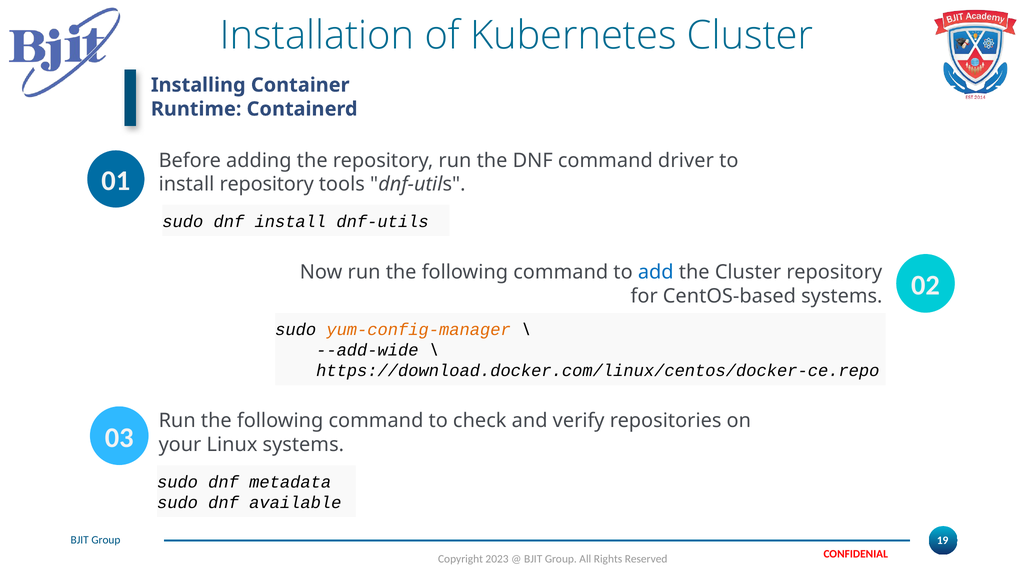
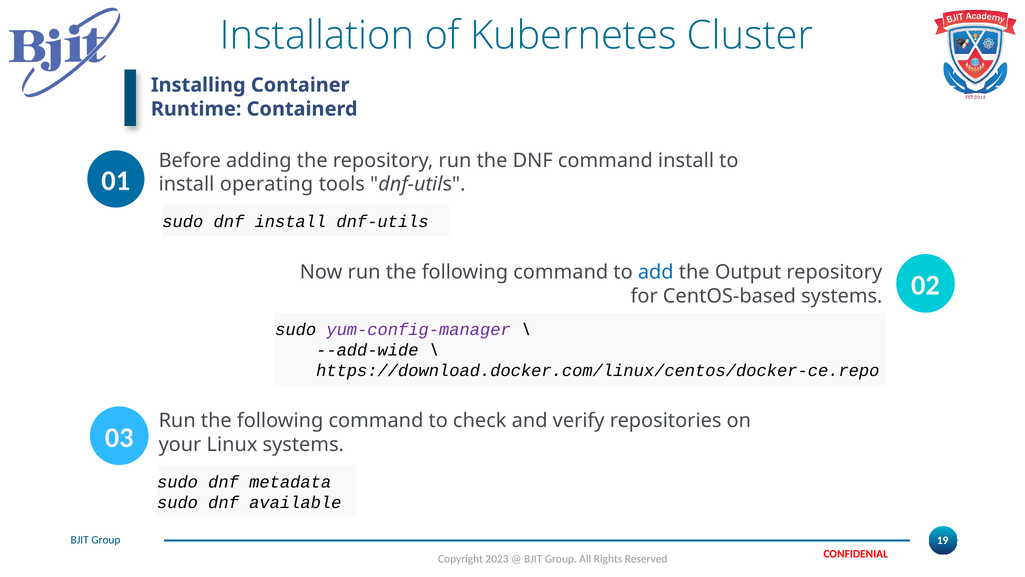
command driver: driver -> install (686, 160)
install repository: repository -> operating (267, 184)
the Cluster: Cluster -> Output (748, 272)
yum-config-manager colour: orange -> purple (419, 330)
